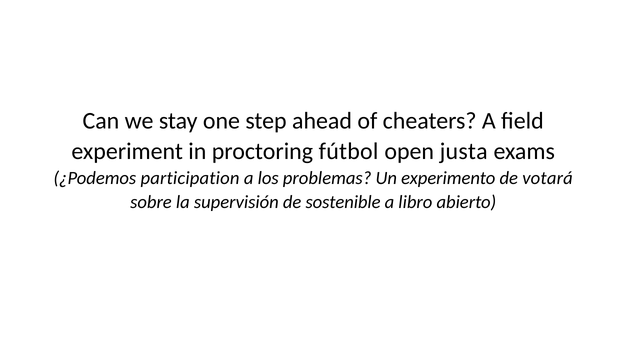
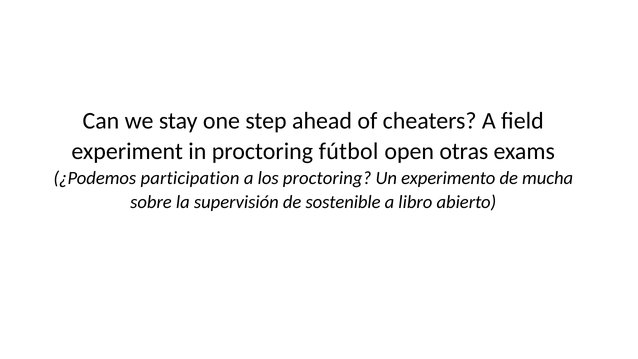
justa: justa -> otras (464, 151)
los problemas: problemas -> proctoring (327, 178)
votará: votará -> mucha (548, 178)
